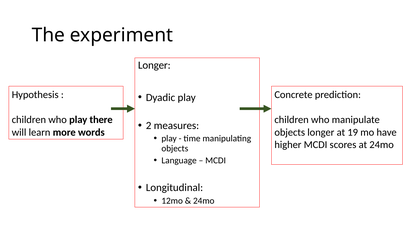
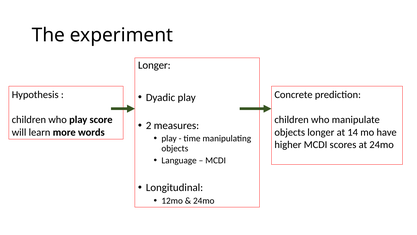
there: there -> score (101, 119)
19: 19 -> 14 (353, 132)
